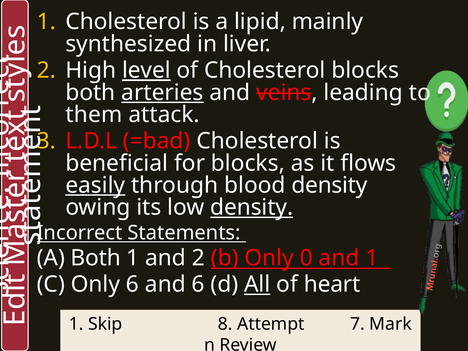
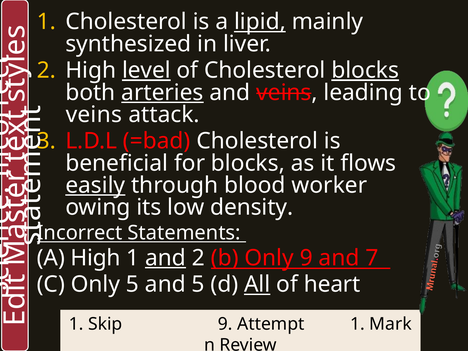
lipid underline: none -> present (260, 22)
blocks underline: none -> present (365, 70)
them: them -> veins (94, 115)
blood density: density -> worker (329, 185)
density underline: present -> none (252, 207)
A Both: Both -> High (96, 258)
and underline: none -> present (165, 258)
Only 0: 0 -> 9 (306, 258)
and 1: 1 -> 7 (372, 258)
Only 6: 6 -> 5 (132, 284)
and 6: 6 -> 5 (198, 284)
8: 8 -> 9 (225, 324)
7: 7 -> 1 (357, 324)
